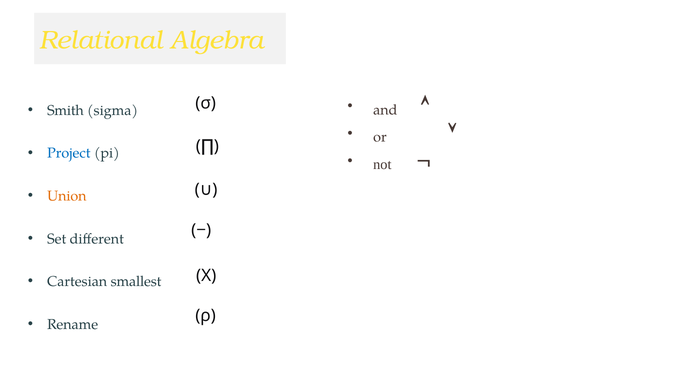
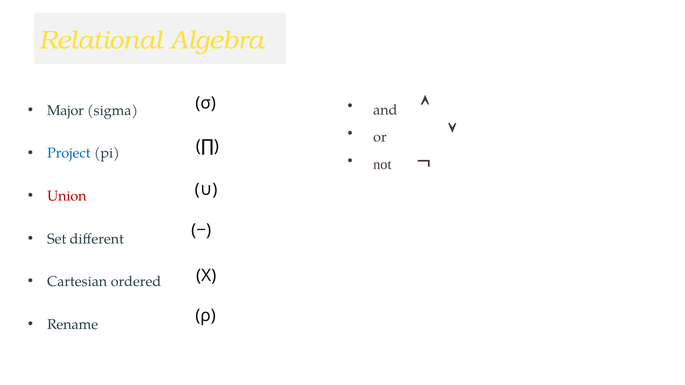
Smith: Smith -> Major (65, 111)
Union colour: orange -> red (67, 196)
smallest: smallest -> ordered (136, 282)
